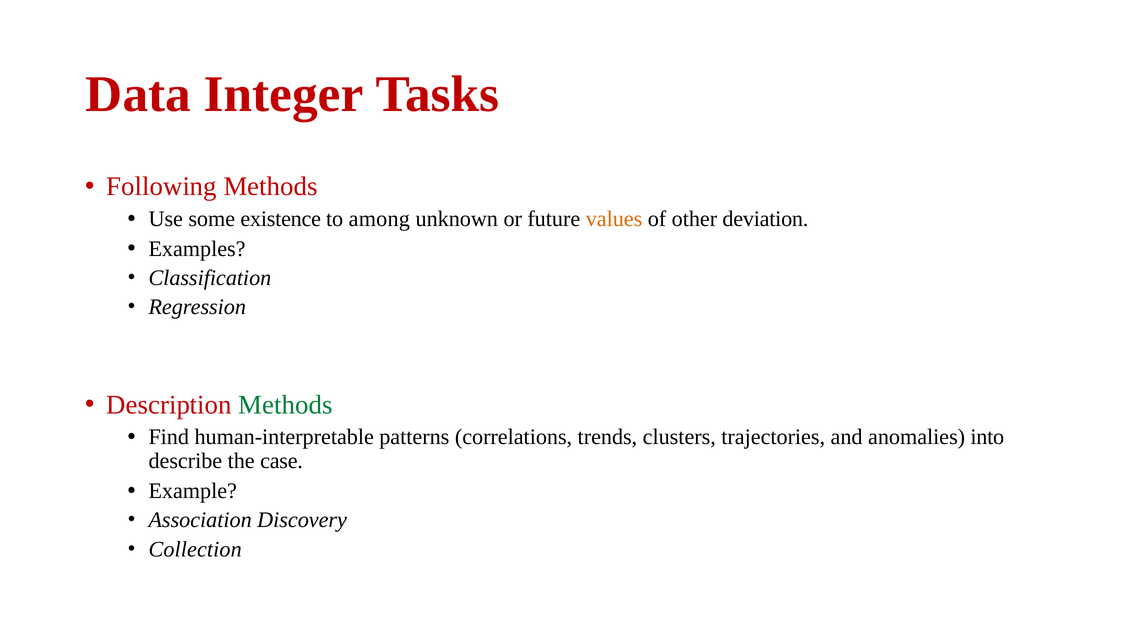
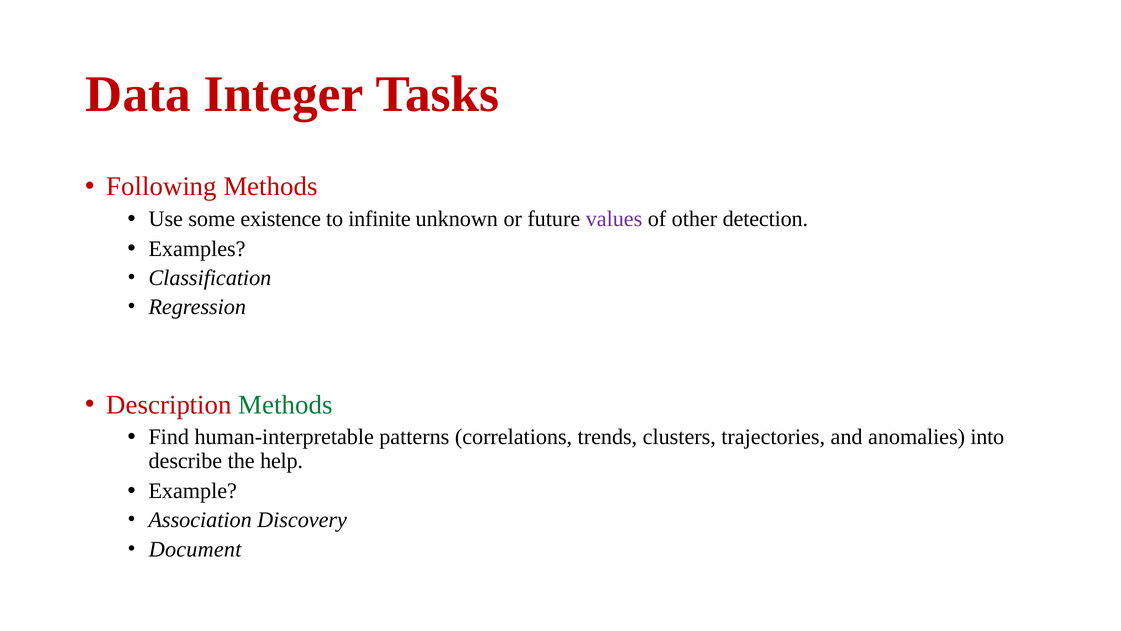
among: among -> infinite (380, 219)
values colour: orange -> purple (614, 219)
deviation: deviation -> detection (765, 219)
case: case -> help (282, 461)
Collection: Collection -> Document (195, 549)
